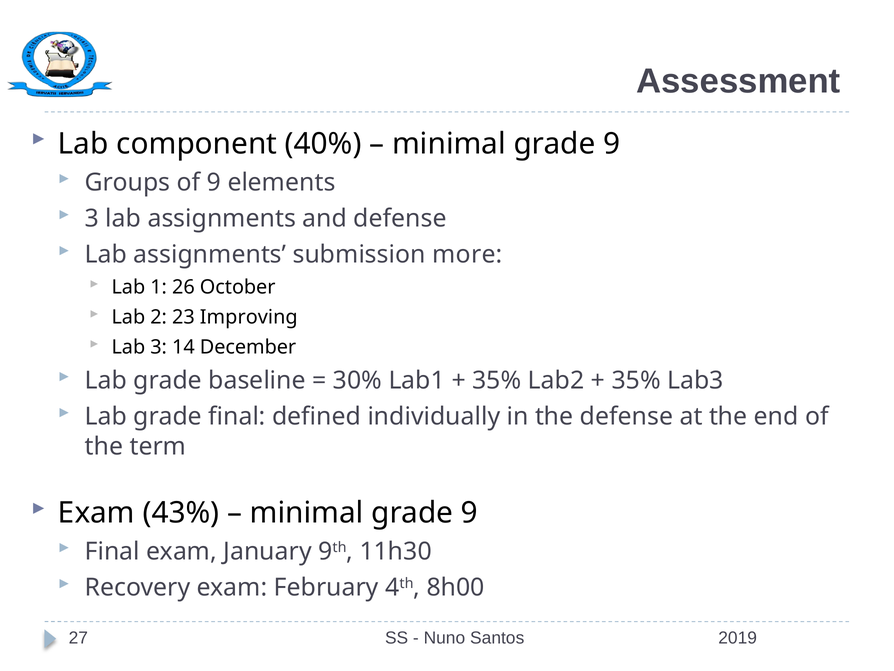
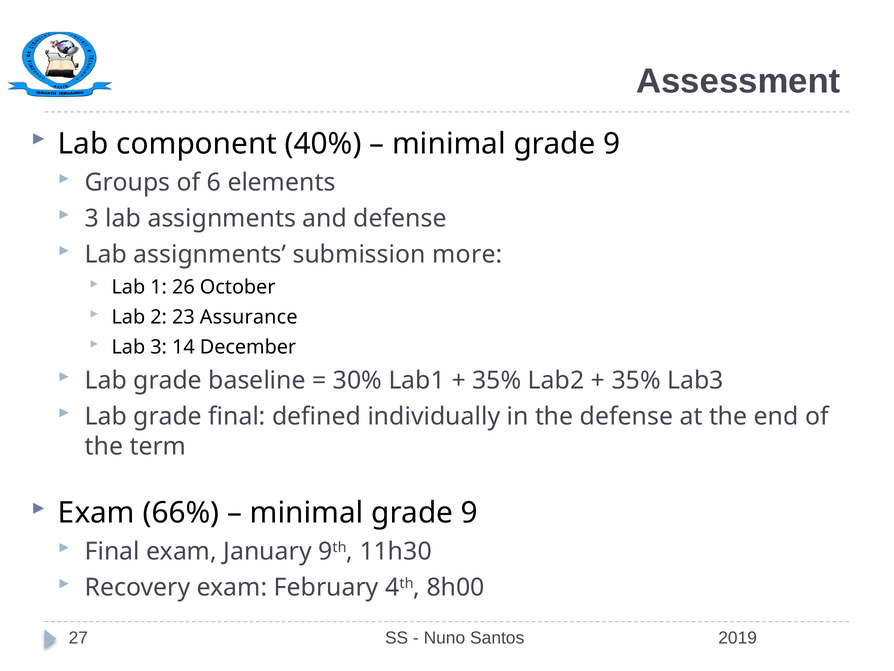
of 9: 9 -> 6 (214, 182)
Improving: Improving -> Assurance (249, 317)
43%: 43% -> 66% (181, 513)
